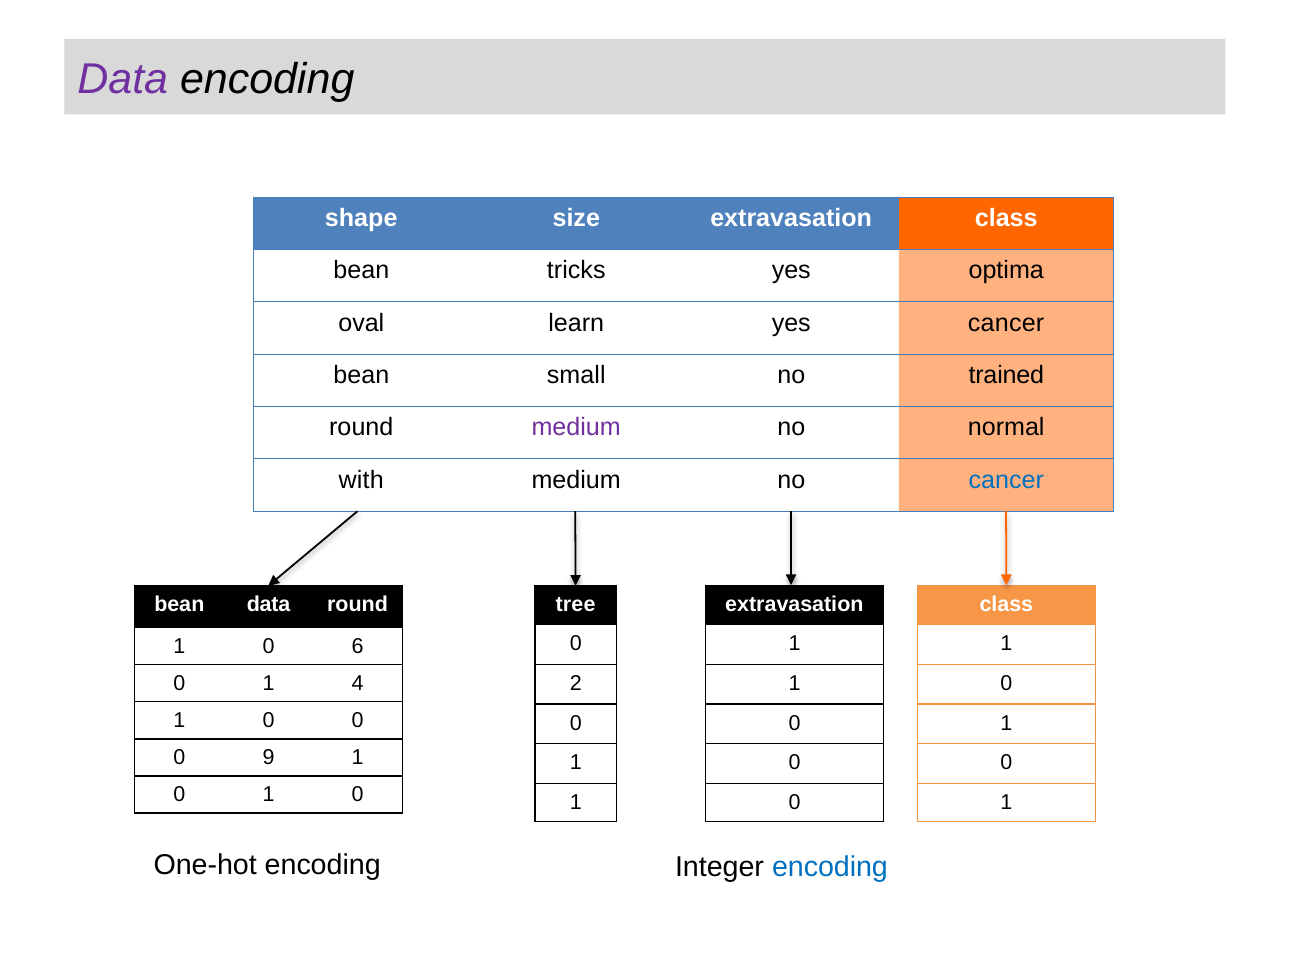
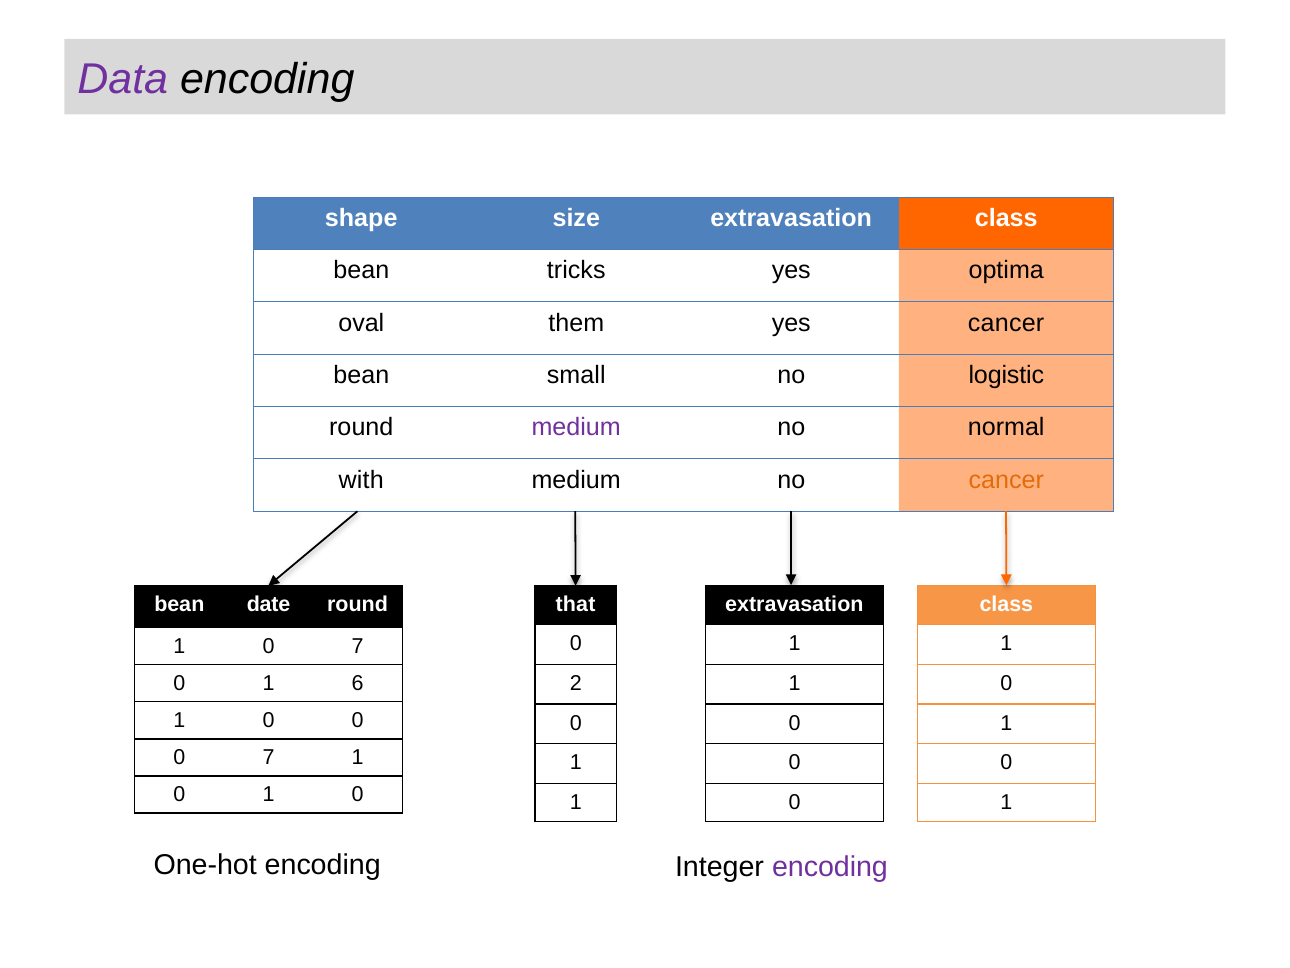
learn: learn -> them (576, 323)
trained: trained -> logistic (1006, 375)
cancer colour: blue -> orange (1006, 480)
tree: tree -> that (576, 604)
bean data: data -> date (269, 604)
1 0 6: 6 -> 7 (358, 646)
4: 4 -> 6 (358, 683)
9: 9 -> 7 (269, 757)
encoding colour: blue -> purple (830, 866)
